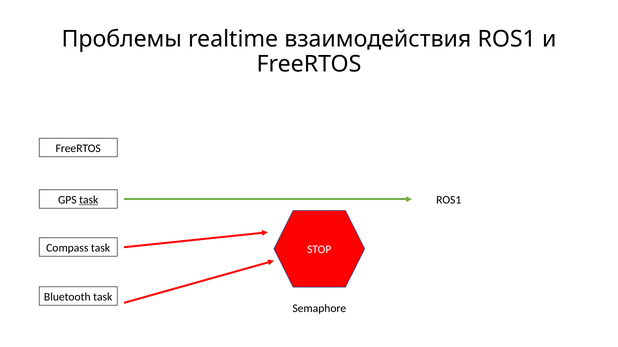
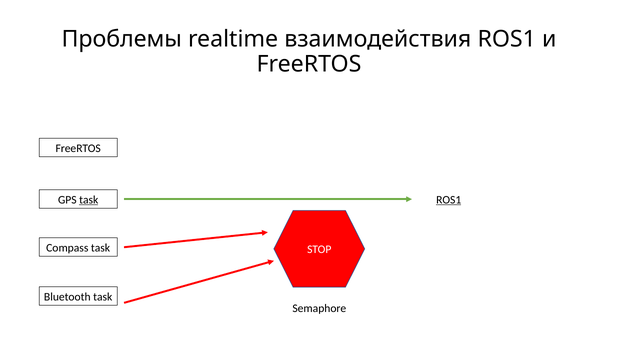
ROS1 underline: none -> present (449, 200)
